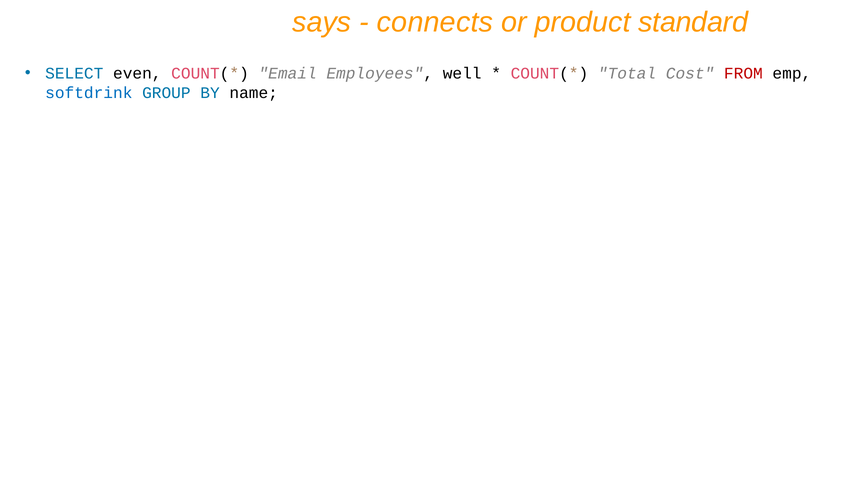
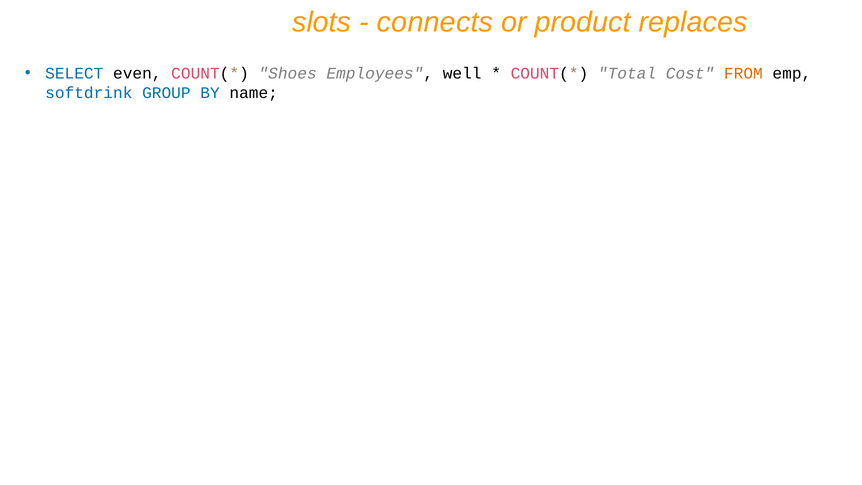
says: says -> slots (322, 22)
standard: standard -> replaces (693, 22)
Email: Email -> Shoes (288, 73)
FROM colour: red -> orange (743, 73)
